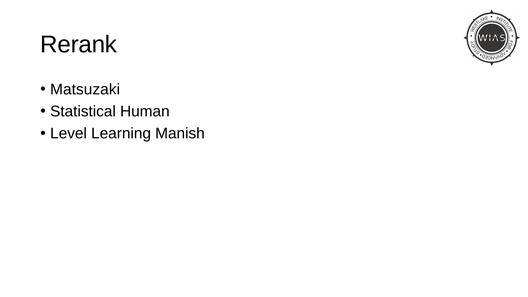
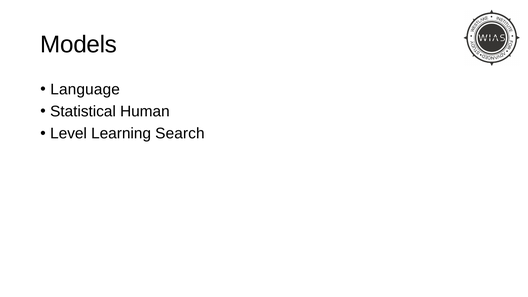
Rerank: Rerank -> Models (79, 44)
Matsuzaki: Matsuzaki -> Language (85, 89)
Manish: Manish -> Search (180, 134)
